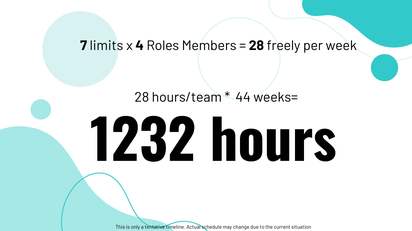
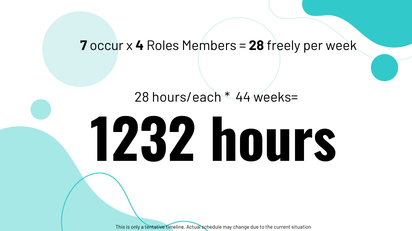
limits: limits -> occur (107, 46)
hours/team: hours/team -> hours/each (187, 98)
